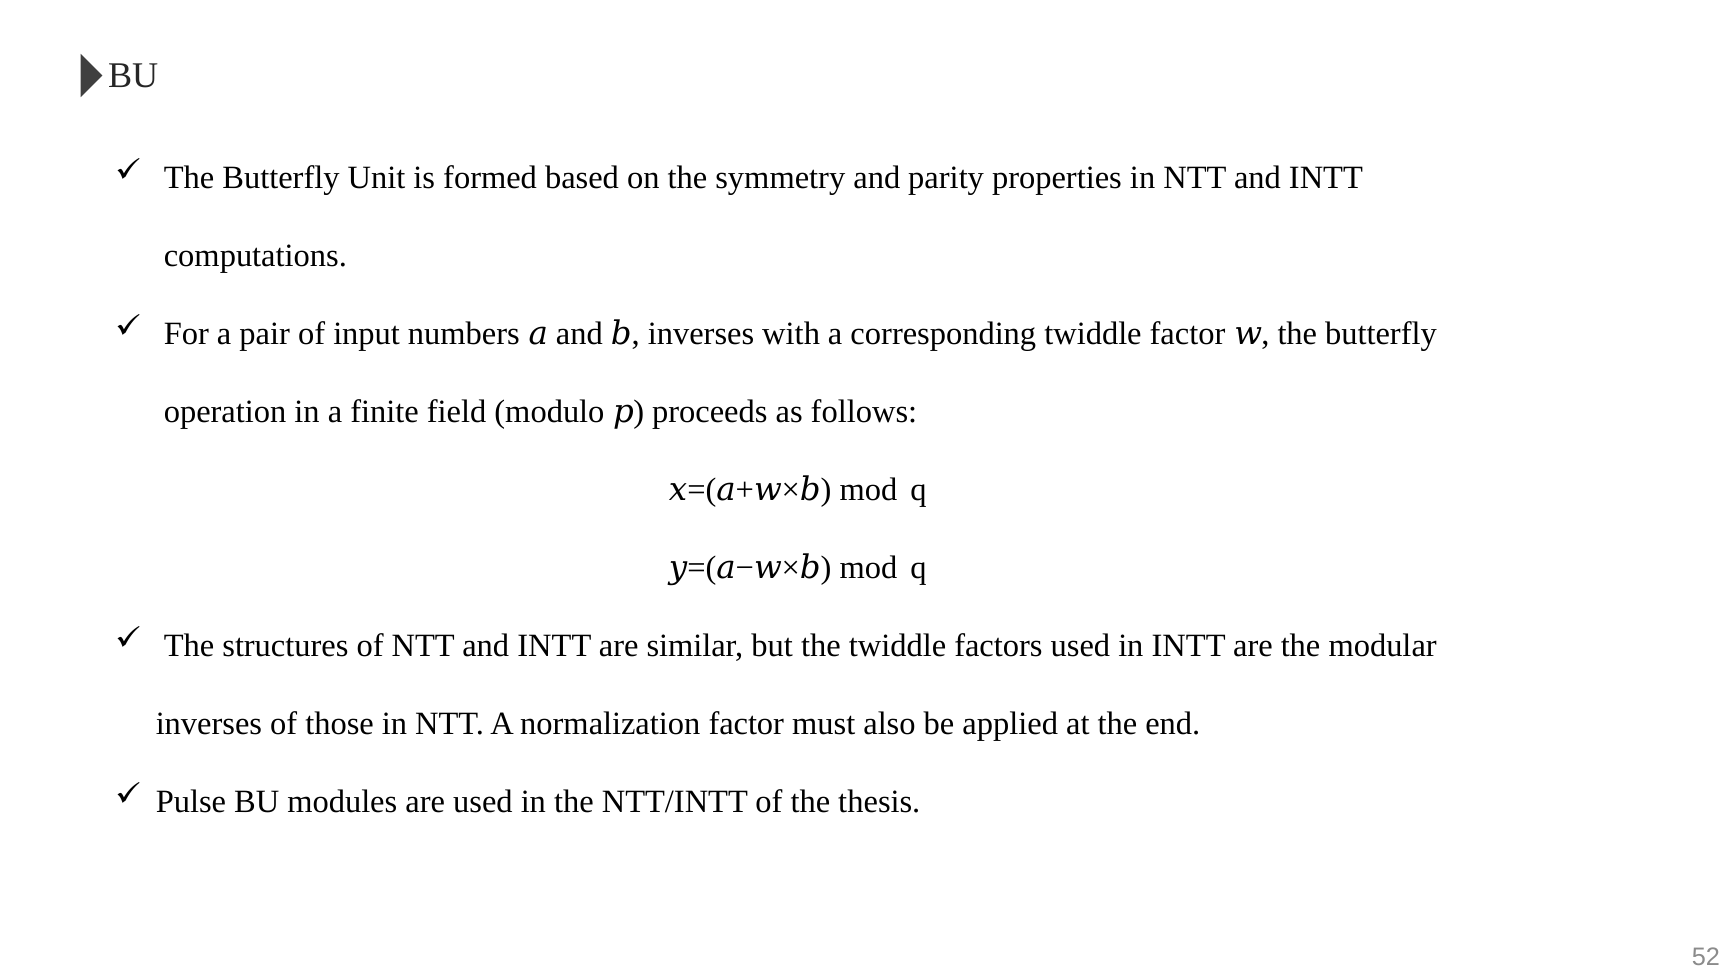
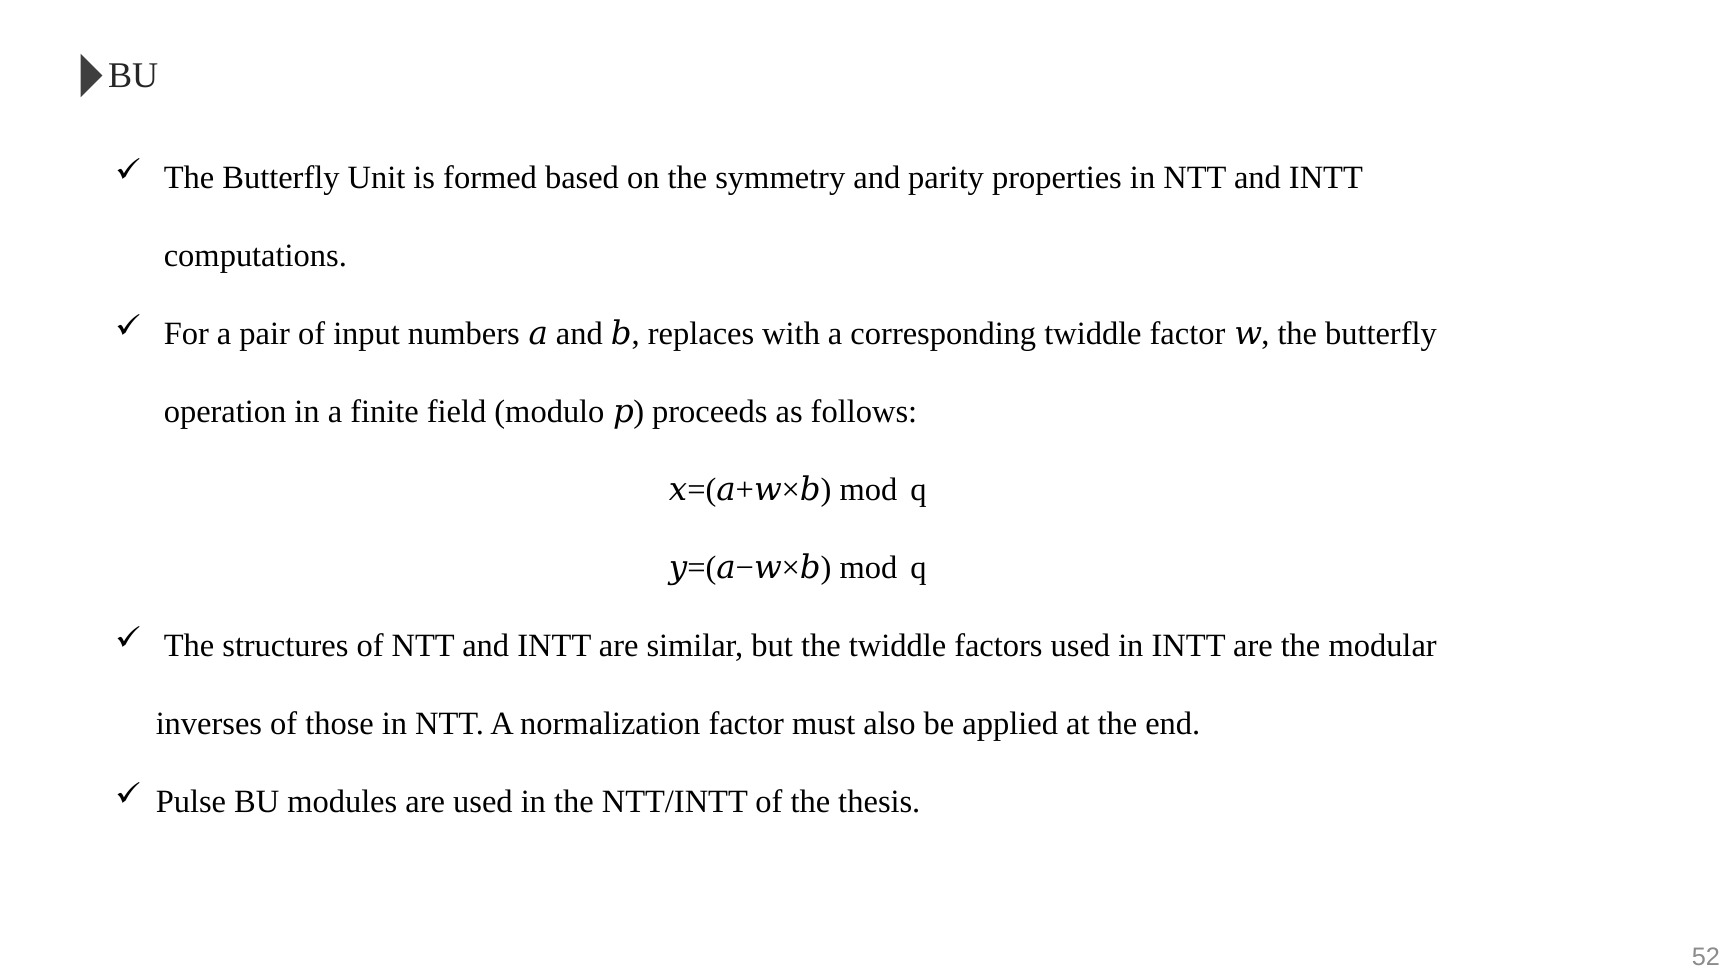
inverses: inverses -> replaces (701, 334)
